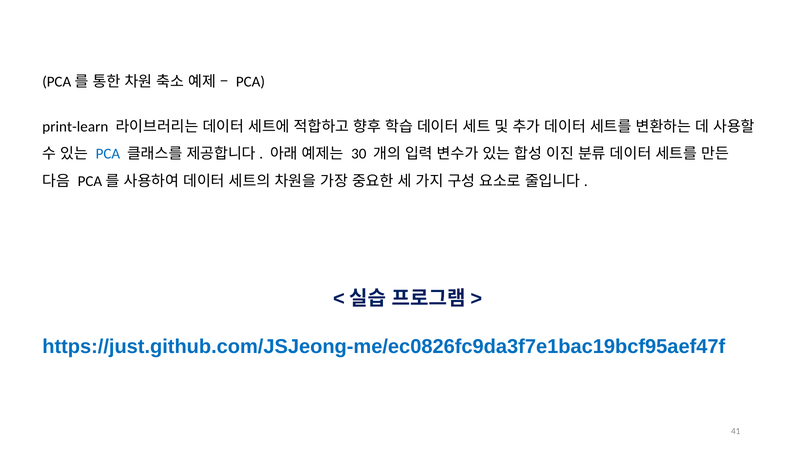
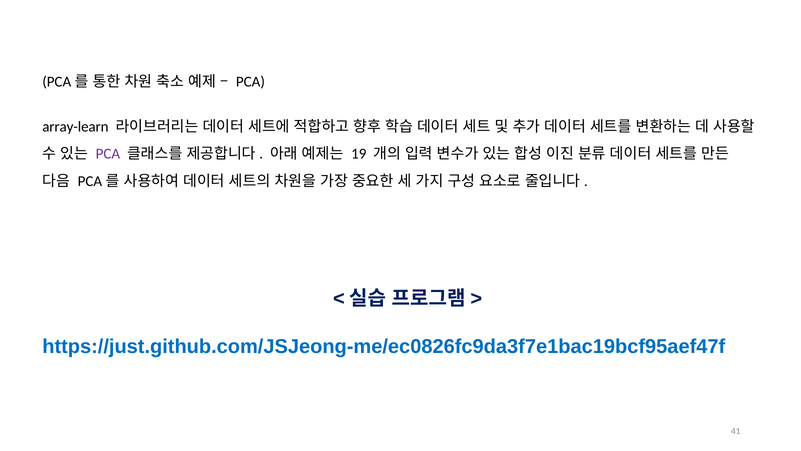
print-learn: print-learn -> array-learn (75, 127)
PCA colour: blue -> purple (108, 154)
30: 30 -> 19 (359, 154)
